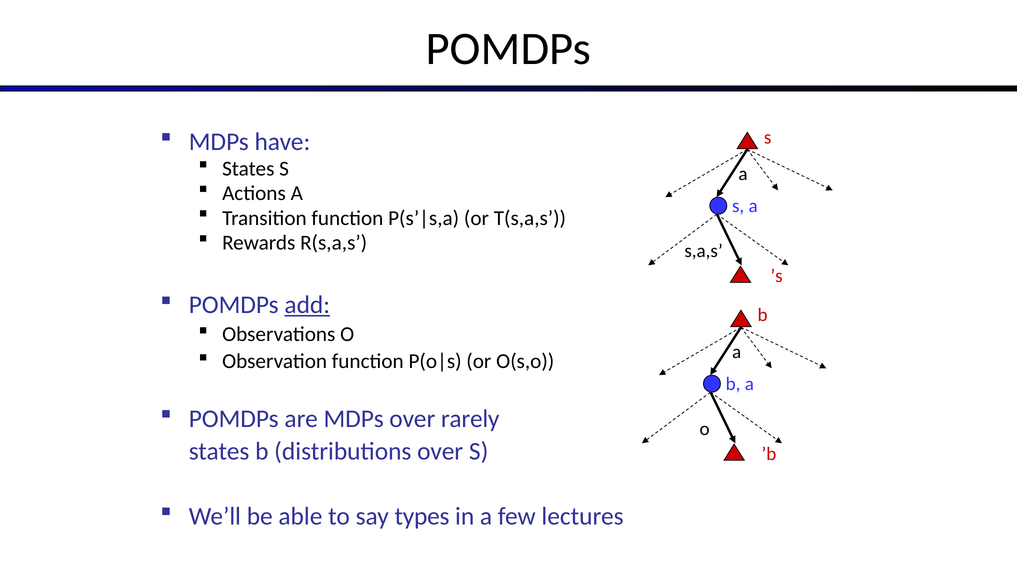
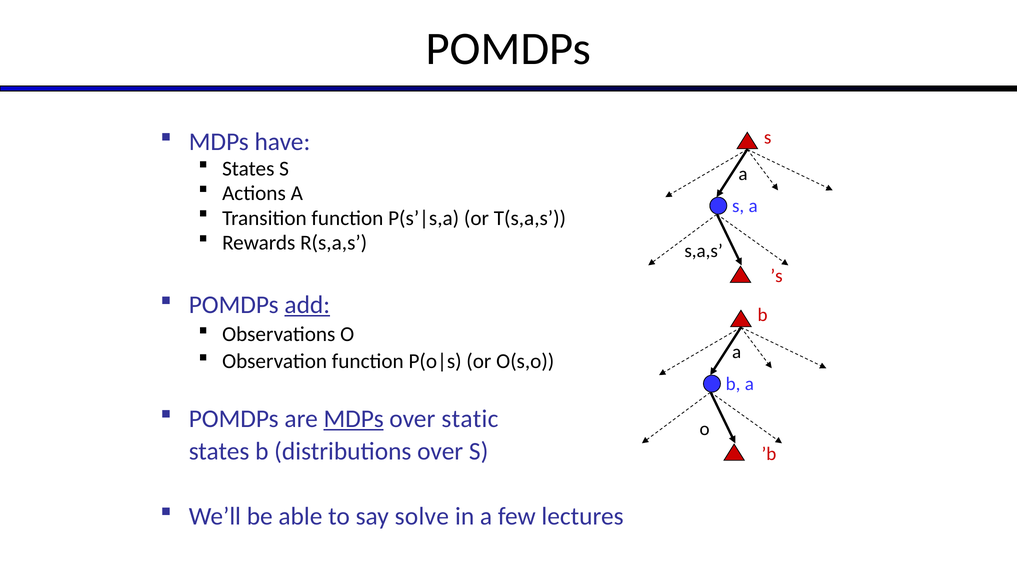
MDPs underline: none -> present (354, 419)
rarely: rarely -> static (470, 419)
types: types -> solve (422, 516)
